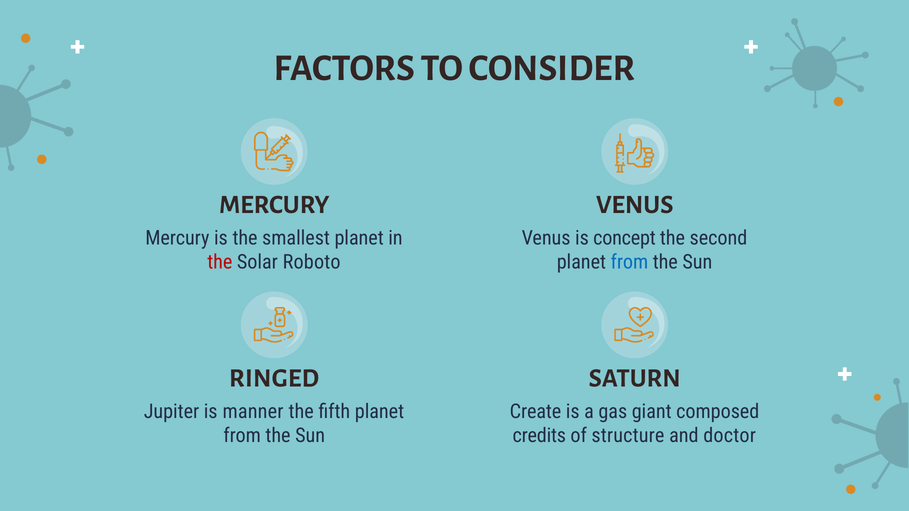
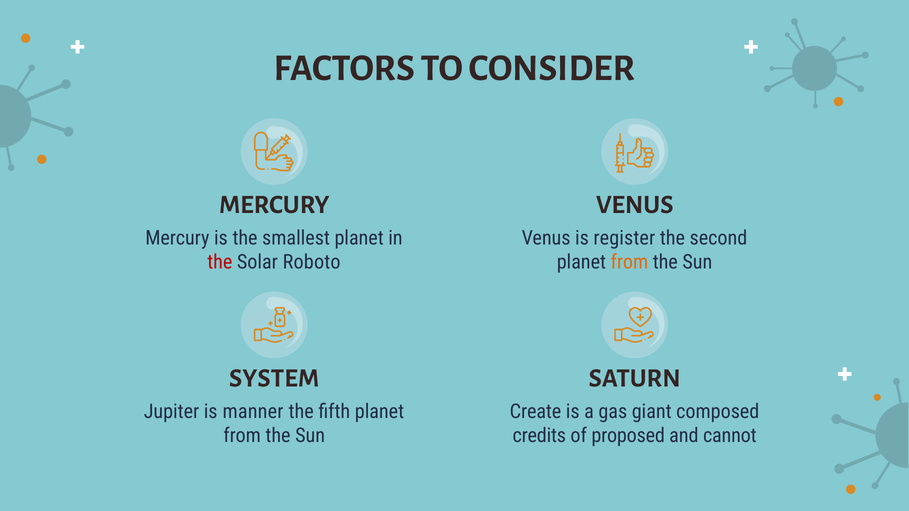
concept: concept -> register (624, 238)
from colour: blue -> orange (629, 262)
RINGED: RINGED -> SYSTEM (274, 378)
structure: structure -> proposed (628, 436)
doctor: doctor -> cannot (730, 436)
